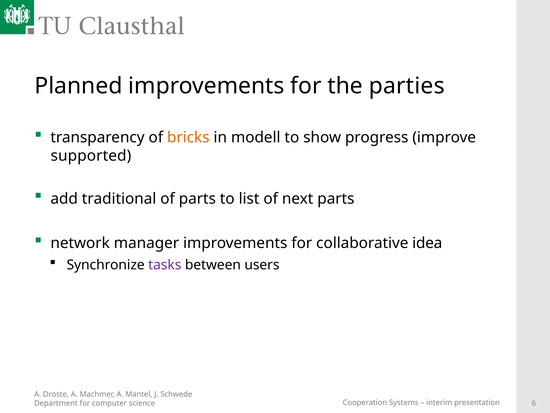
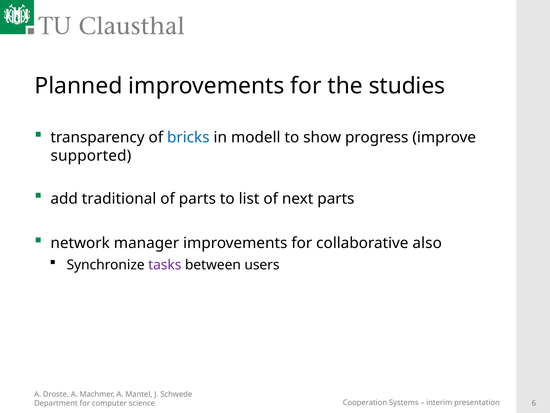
parties: parties -> studies (407, 86)
bricks colour: orange -> blue (188, 137)
idea: idea -> also (427, 243)
